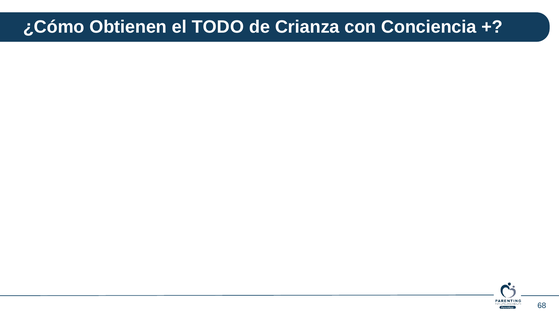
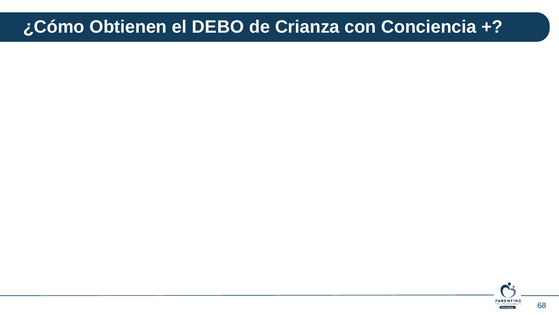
TODO: TODO -> DEBO (218, 27)
